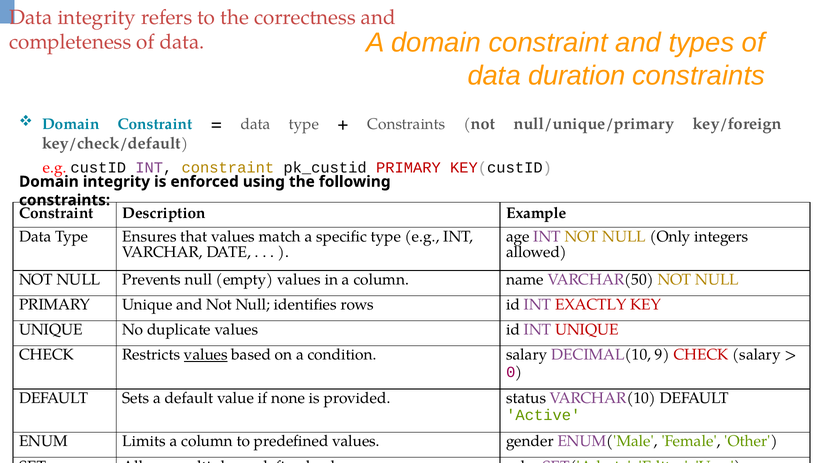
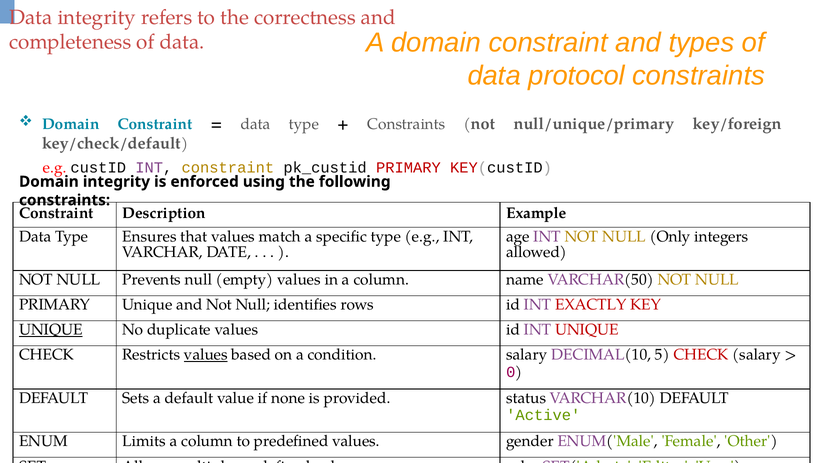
duration: duration -> protocol (577, 76)
UNIQUE underline: none -> present (51, 330)
9: 9 -> 5 (662, 355)
